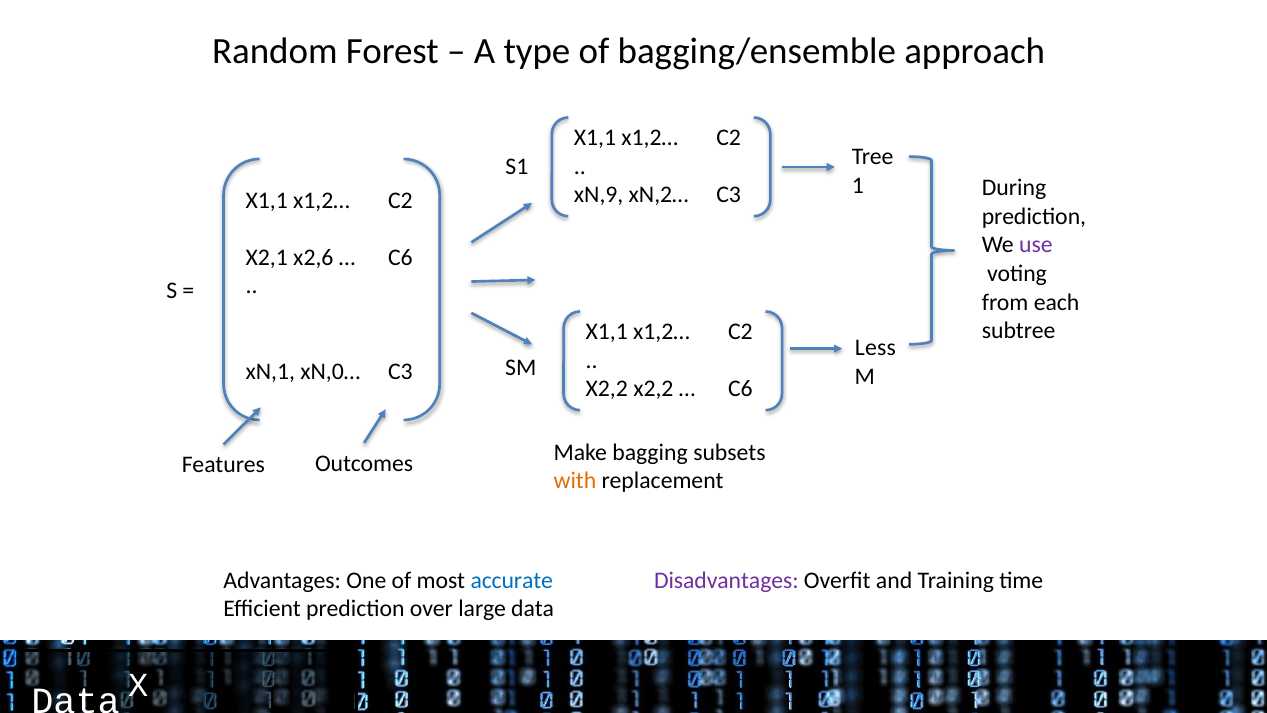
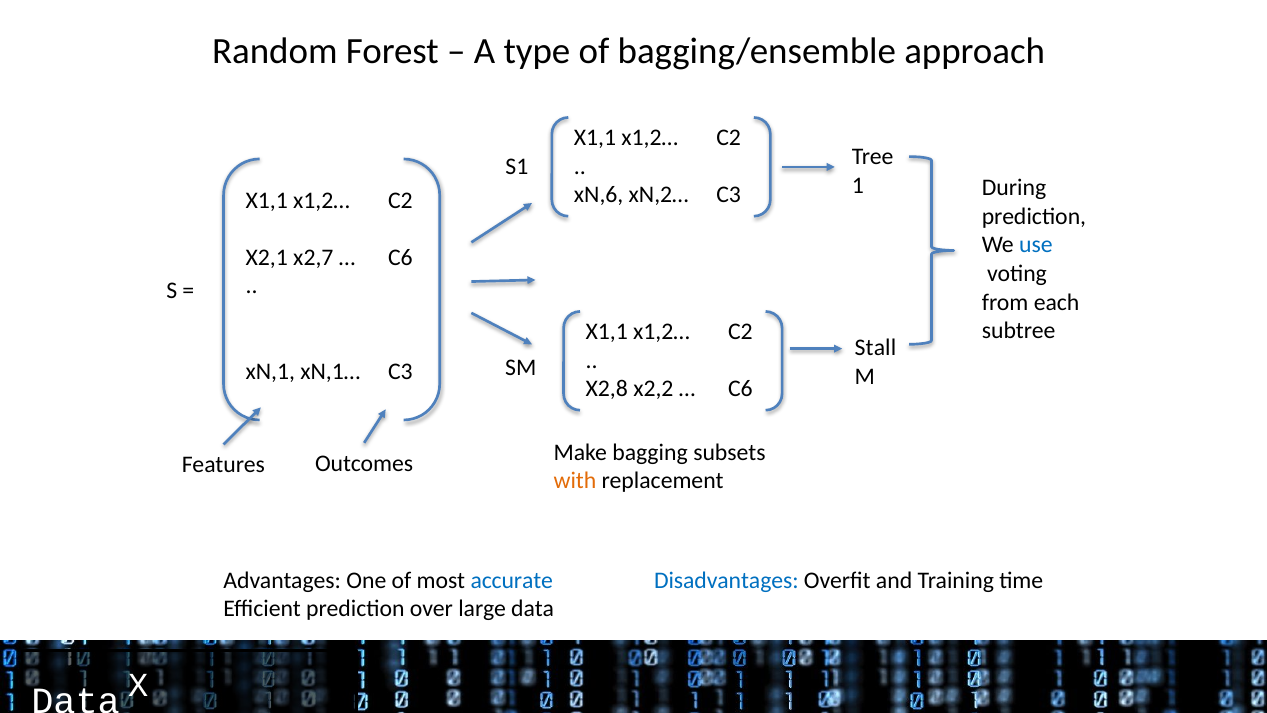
xN,9: xN,9 -> xN,6 (599, 195)
use colour: purple -> blue (1036, 245)
x2,6: x2,6 -> x2,7 (313, 257)
Less: Less -> Stall (875, 348)
xN,0…: xN,0… -> xN,1… (330, 372)
X2,2: X2,2 -> X2,8 (607, 389)
Disadvantages colour: purple -> blue (726, 580)
